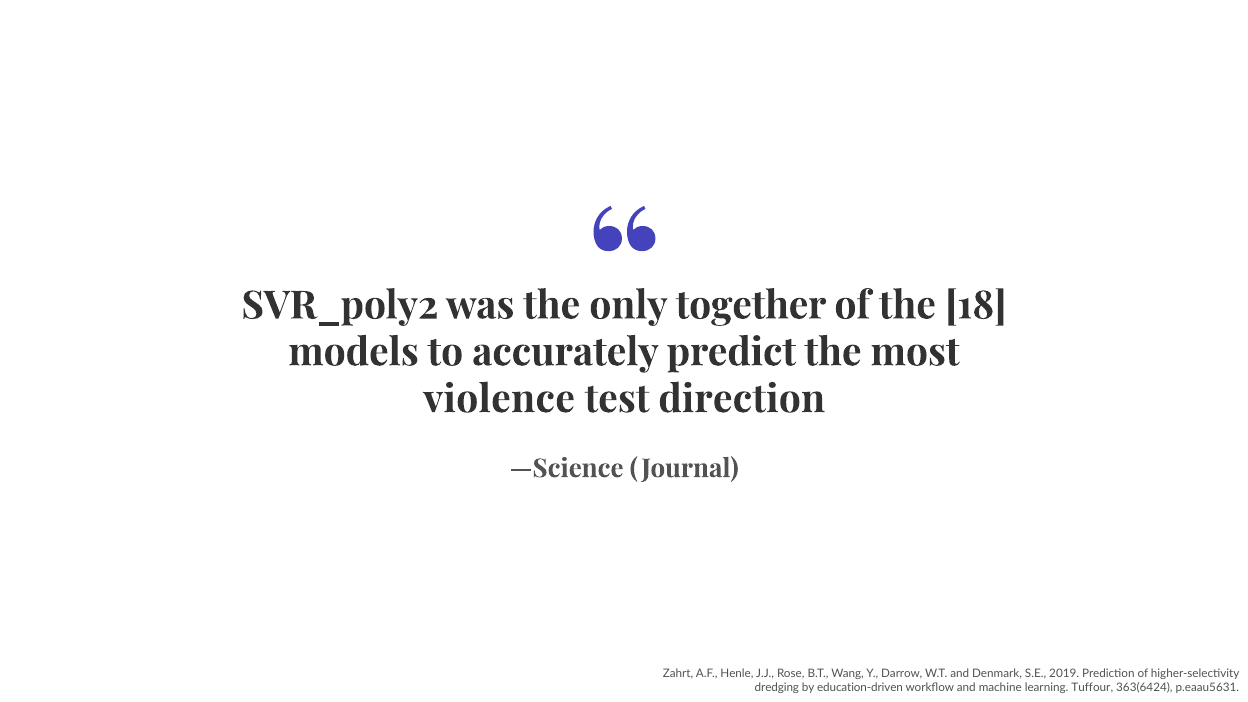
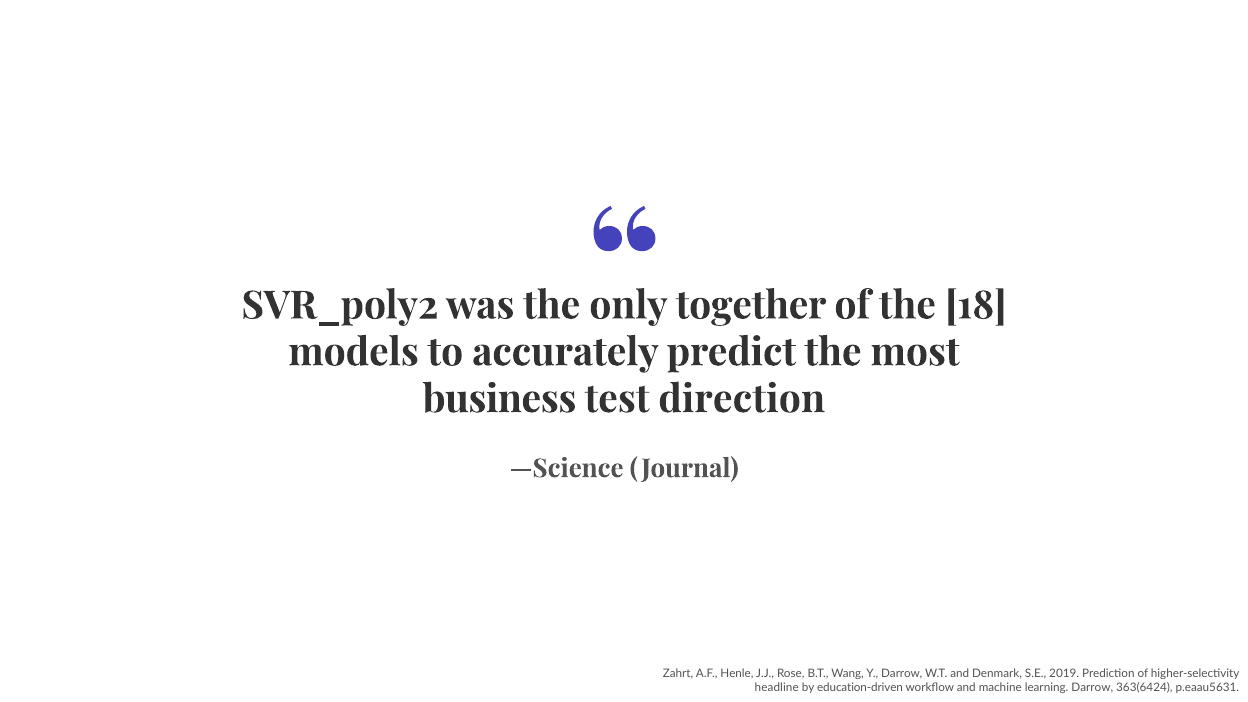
violence: violence -> business (500, 399)
dredging: dredging -> headline (777, 688)
learning Tuffour: Tuffour -> Darrow (1092, 688)
